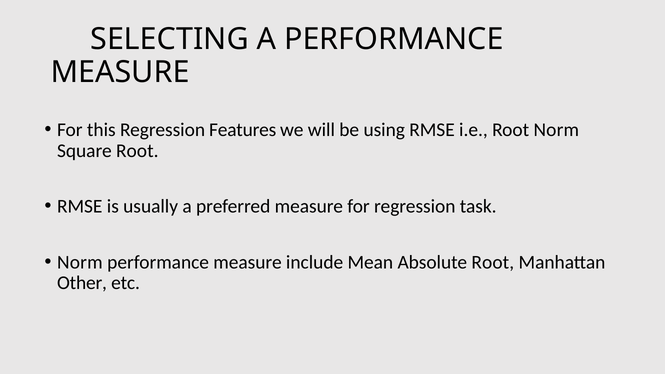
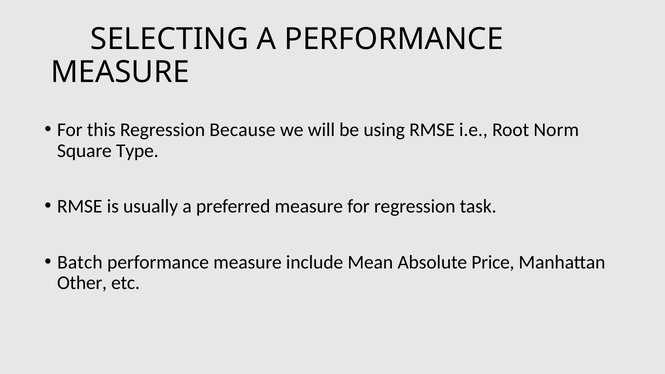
Features: Features -> Because (242, 130)
Square Root: Root -> Type (137, 151)
Norm: Norm -> Batch (80, 262)
Absolute Root: Root -> Price (493, 262)
